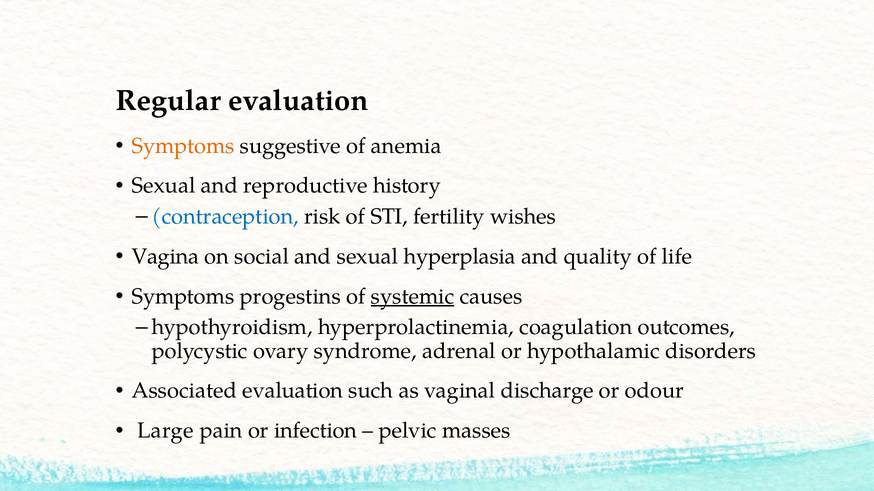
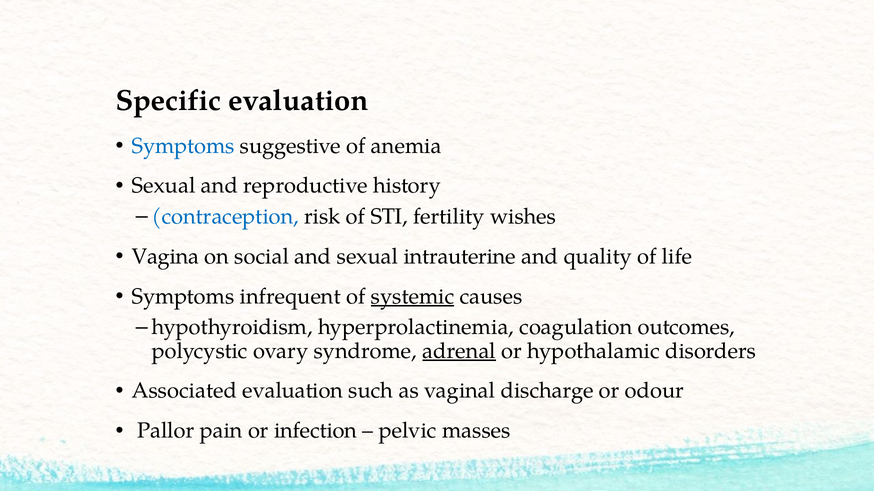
Regular: Regular -> Specific (168, 101)
Symptoms colour: orange -> blue (183, 146)
hyperplasia: hyperplasia -> intrauterine (460, 257)
progestins: progestins -> infrequent (290, 297)
adrenal underline: none -> present (459, 351)
Large: Large -> Pallor (166, 431)
